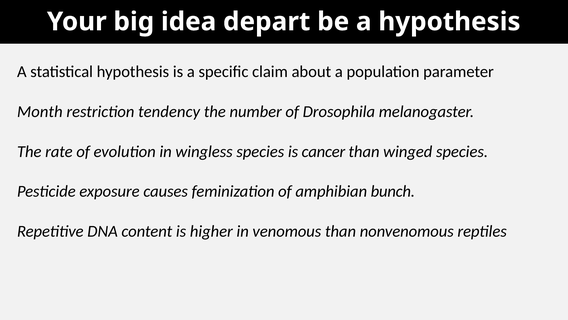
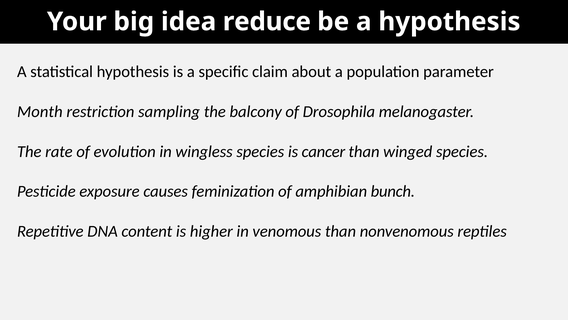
depart: depart -> reduce (267, 22)
tendency: tendency -> sampling (169, 112)
number: number -> balcony (256, 112)
